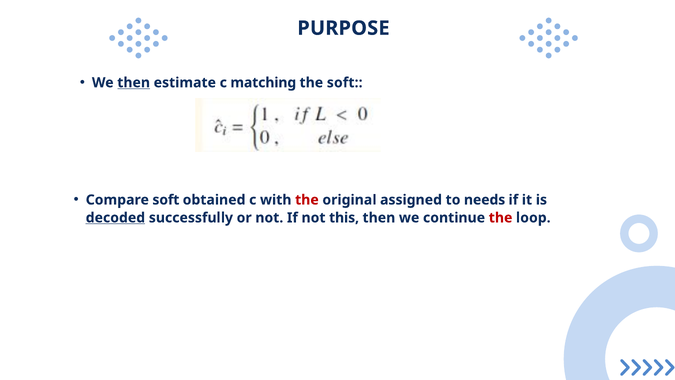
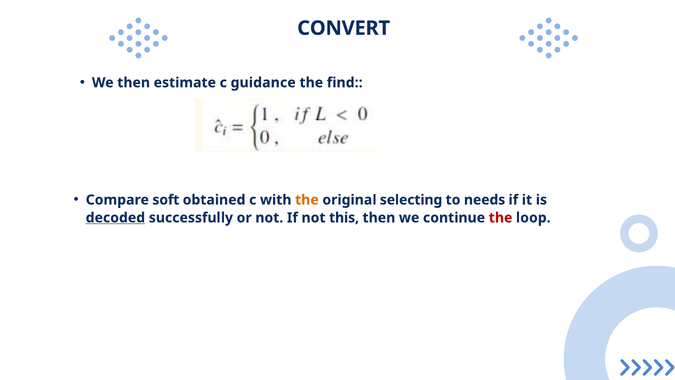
PURPOSE: PURPOSE -> CONVERT (344, 28)
then underline: present -> none (134, 83)
matching: matching -> guidance (263, 83)
the soft: soft -> find (345, 83)
the colour: red -> orange (307, 200)
assigned: assigned -> selecting (411, 200)
